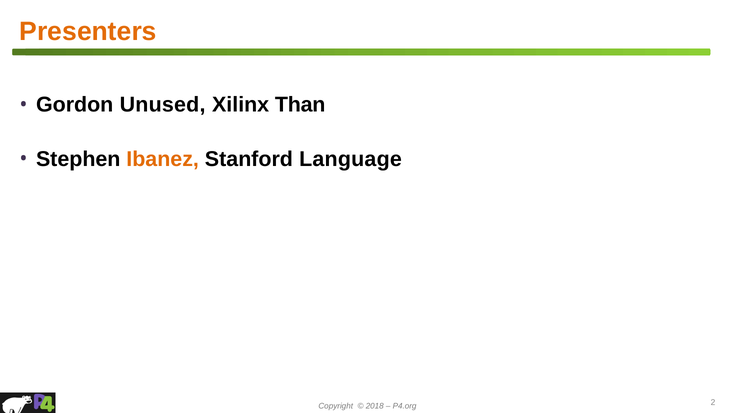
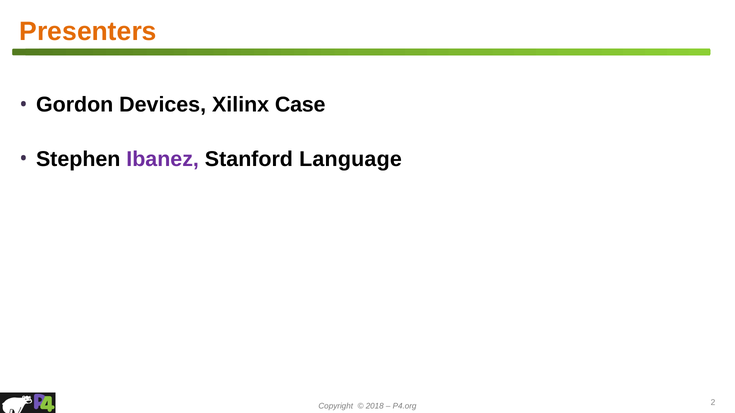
Unused: Unused -> Devices (163, 105)
Than: Than -> Case (300, 105)
Ibanez colour: orange -> purple (163, 159)
